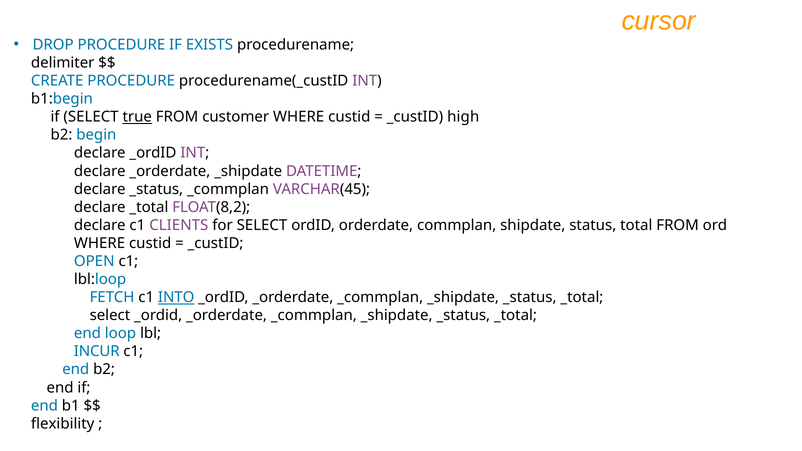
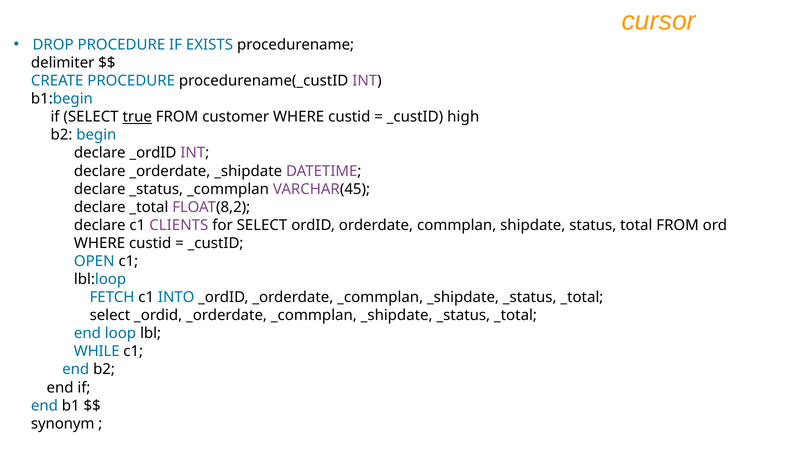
INTO underline: present -> none (176, 297)
INCUR: INCUR -> WHILE (97, 352)
flexibility: flexibility -> synonym (63, 424)
